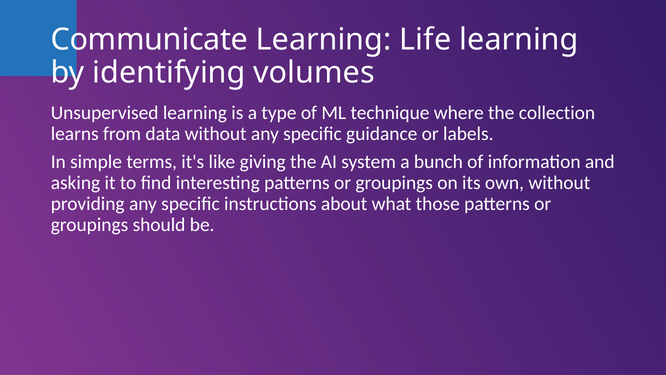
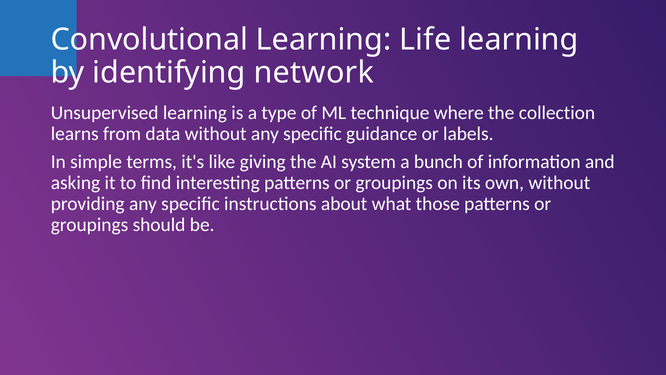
Communicate: Communicate -> Convolutional (149, 39)
volumes: volumes -> network (314, 72)
